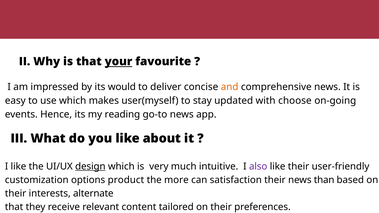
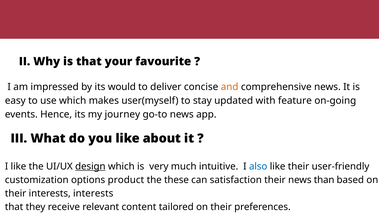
your underline: present -> none (119, 62)
choose: choose -> feature (295, 101)
reading: reading -> journey (122, 115)
also colour: purple -> blue (258, 167)
more: more -> these (176, 180)
interests alternate: alternate -> interests (93, 194)
